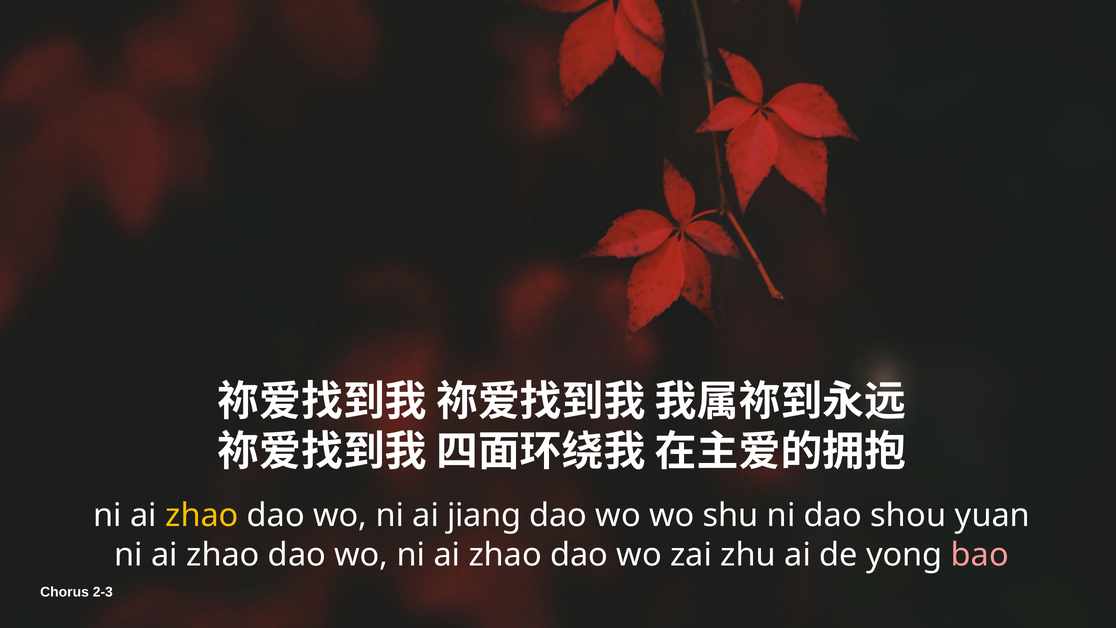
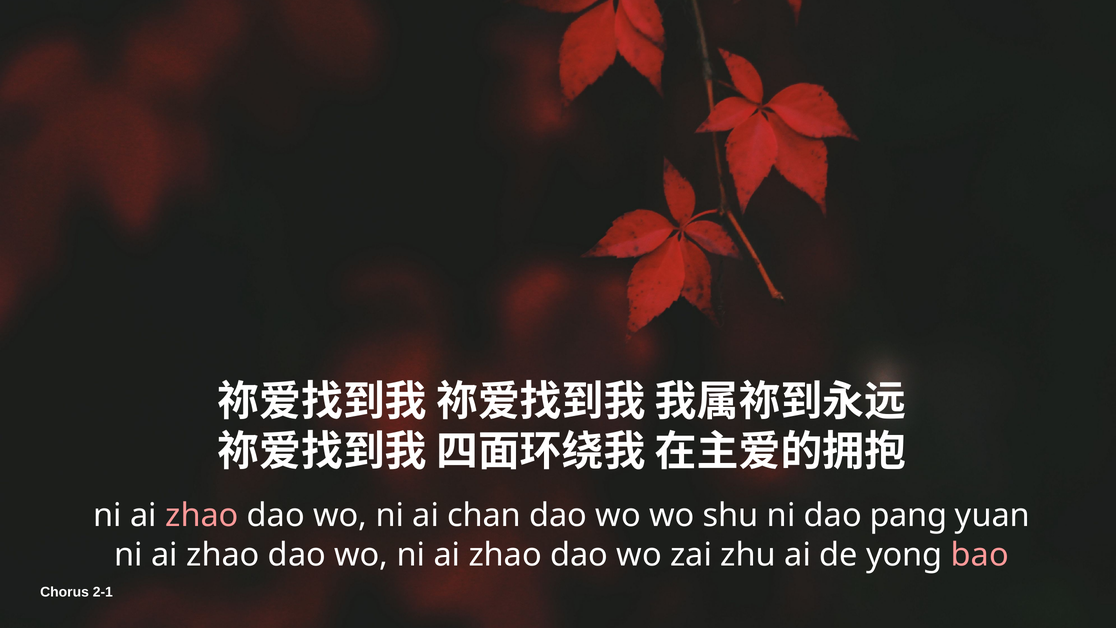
zhao colour: yellow -> pink (202, 515)
jiang: jiang -> chan (484, 515)
shou: shou -> pang (908, 515)
2-3: 2-3 -> 2-1 (103, 592)
